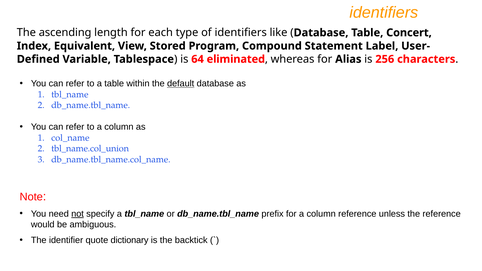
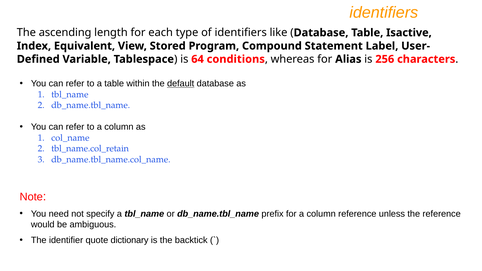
Concert: Concert -> Isactive (409, 33)
eliminated: eliminated -> conditions (236, 59)
tbl_name.col_union: tbl_name.col_union -> tbl_name.col_retain (90, 149)
not underline: present -> none (78, 214)
